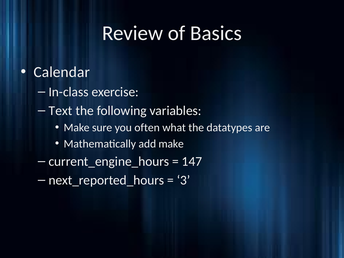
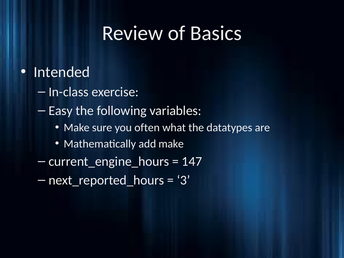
Calendar: Calendar -> Intended (62, 72)
Text: Text -> Easy (61, 111)
